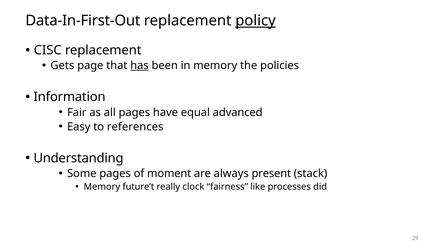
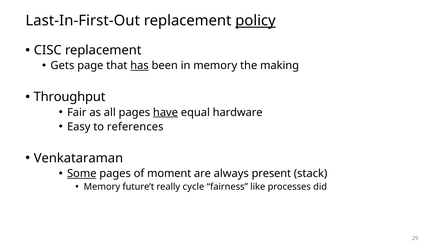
Data-In-First-Out: Data-In-First-Out -> Last-In-First-Out (83, 21)
policies: policies -> making (280, 66)
Information: Information -> Throughput (70, 97)
have underline: none -> present (165, 112)
advanced: advanced -> hardware (238, 112)
Understanding: Understanding -> Venkataraman (78, 158)
Some underline: none -> present (82, 173)
clock: clock -> cycle (193, 187)
